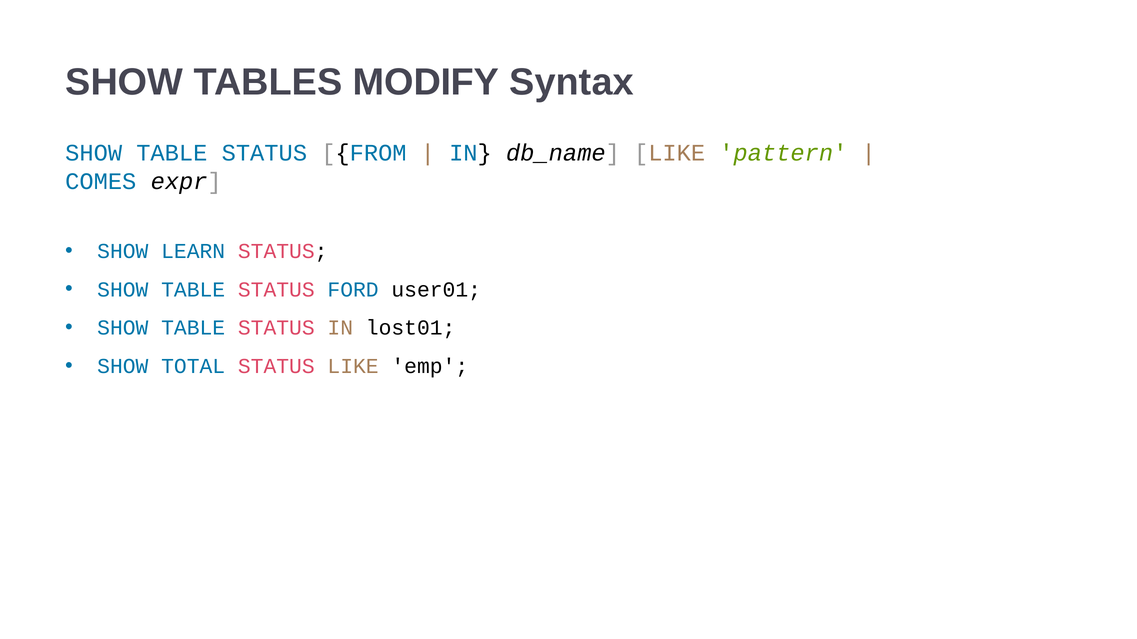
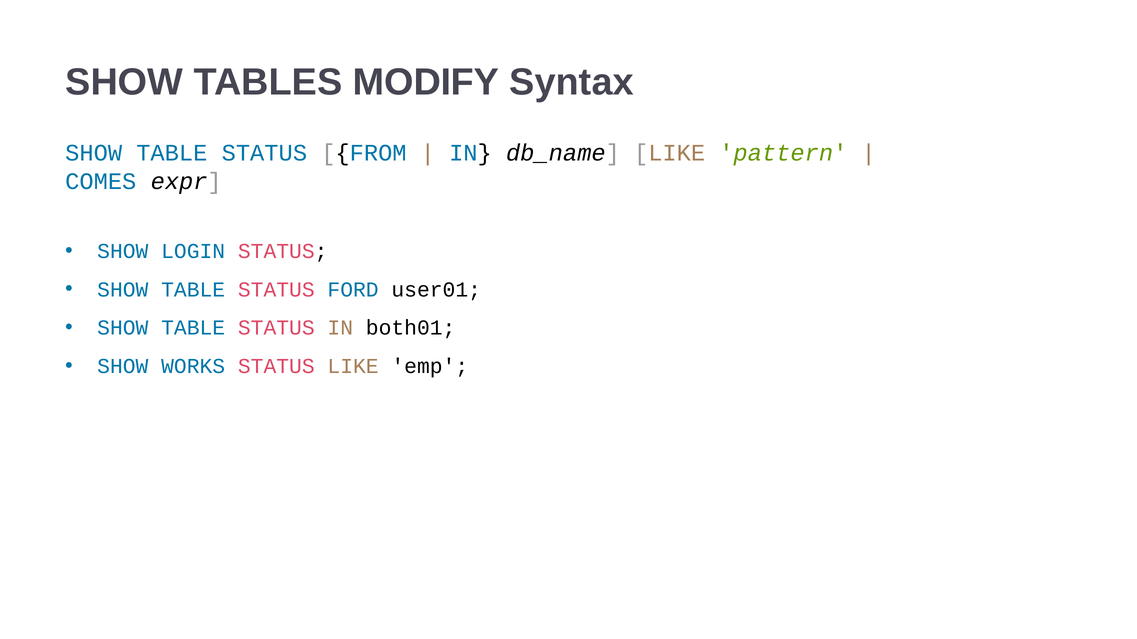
LEARN: LEARN -> LOGIN (193, 251)
lost01: lost01 -> both01 (411, 328)
TOTAL: TOTAL -> WORKS (193, 366)
